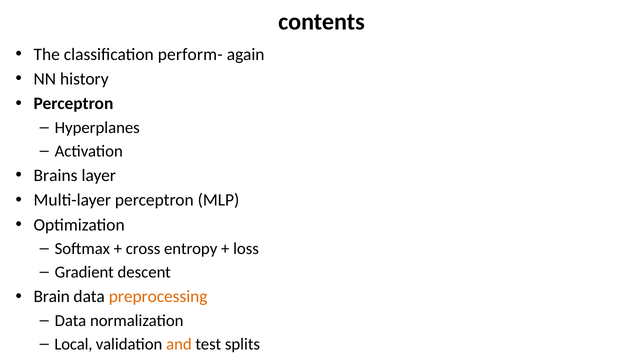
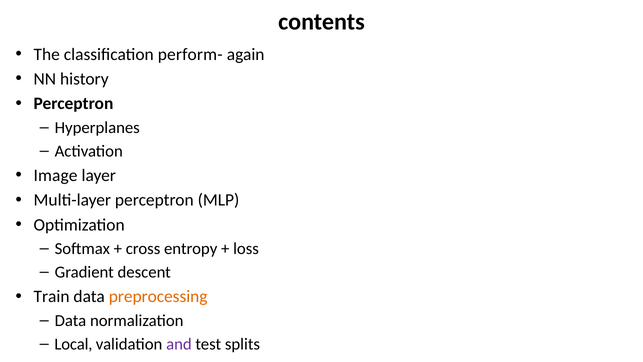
Brains: Brains -> Image (56, 175)
Brain: Brain -> Train (52, 296)
and colour: orange -> purple (179, 344)
